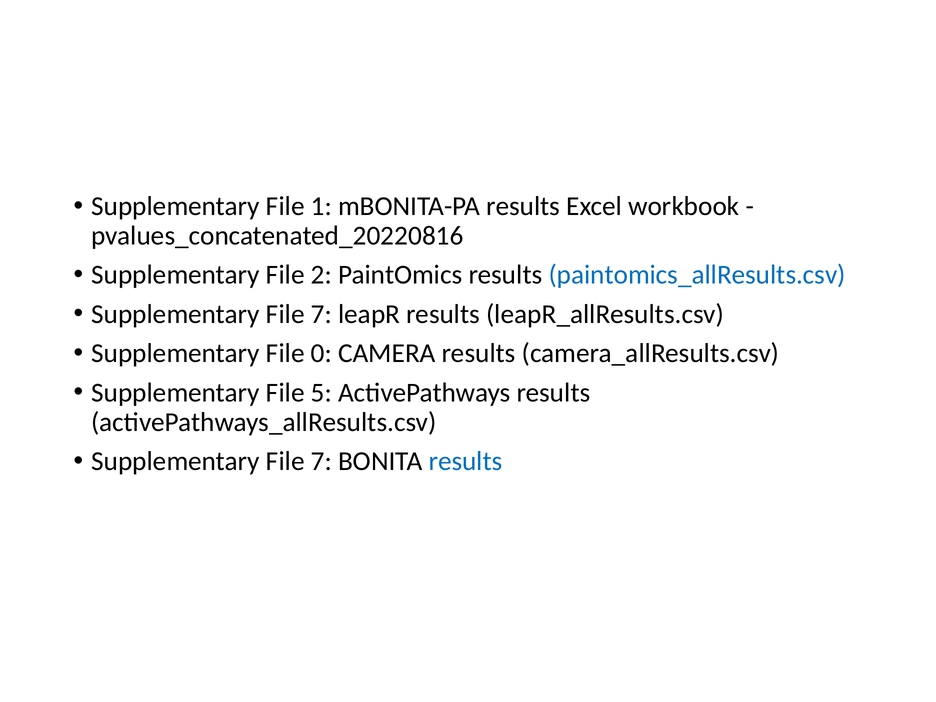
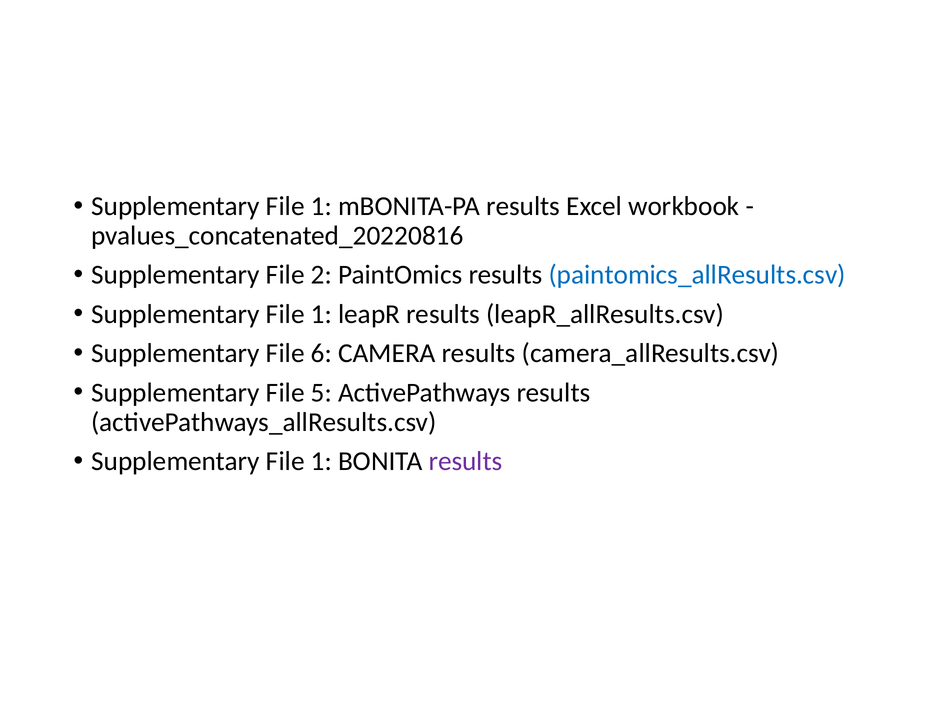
7: 7 -> 1 (321, 314)
0: 0 -> 6 (321, 353)
7: 7 -> 1 (321, 461)
results colour: blue -> purple (465, 461)
